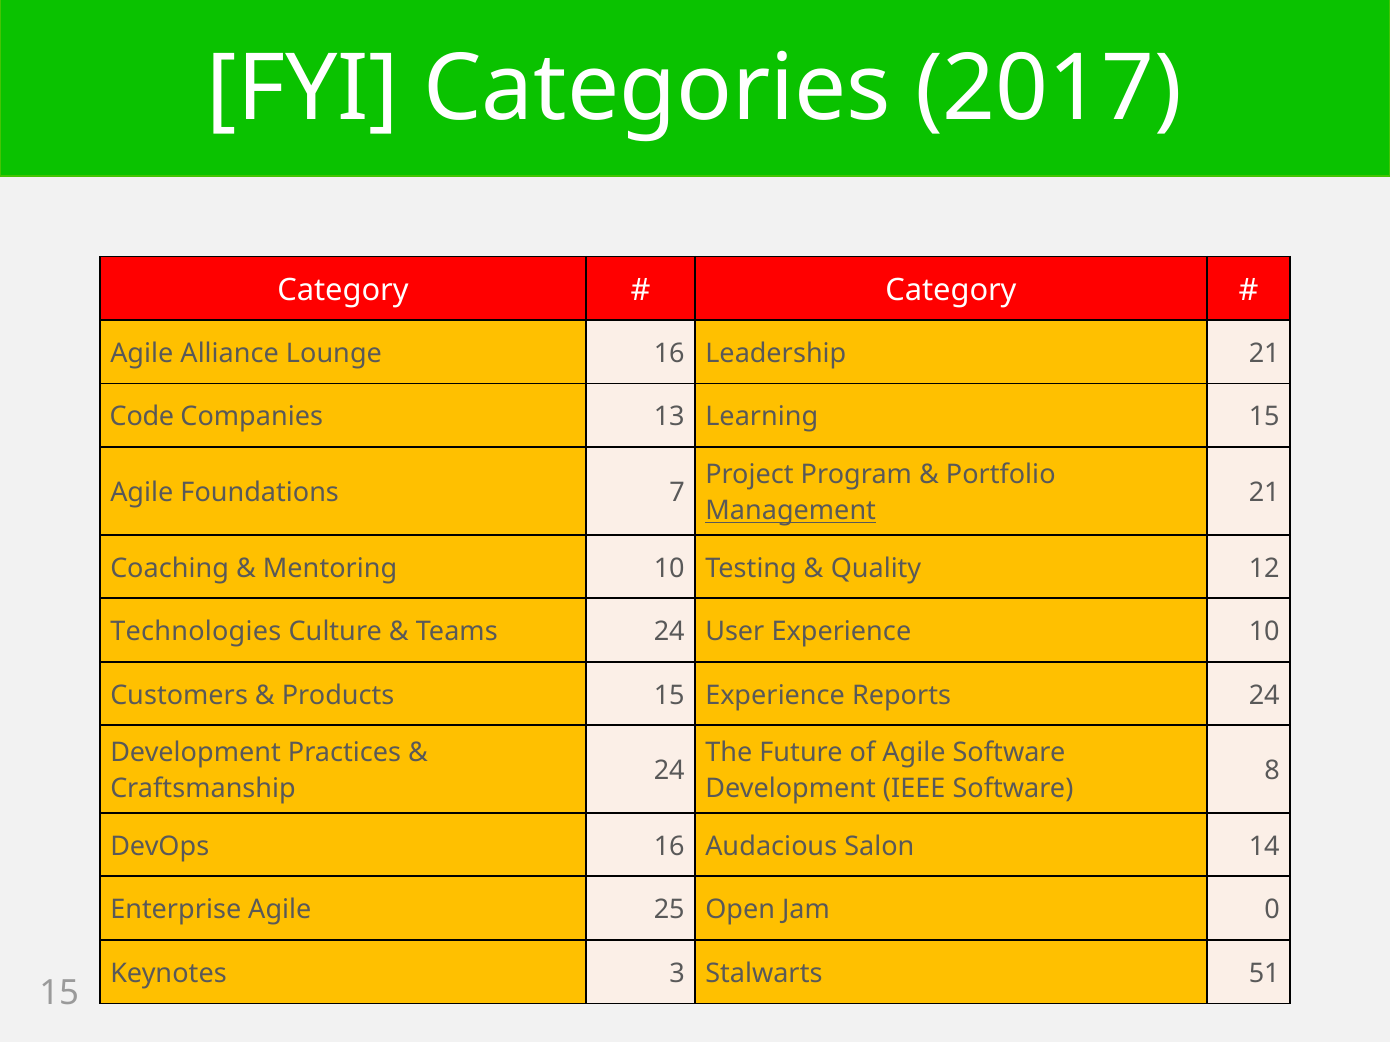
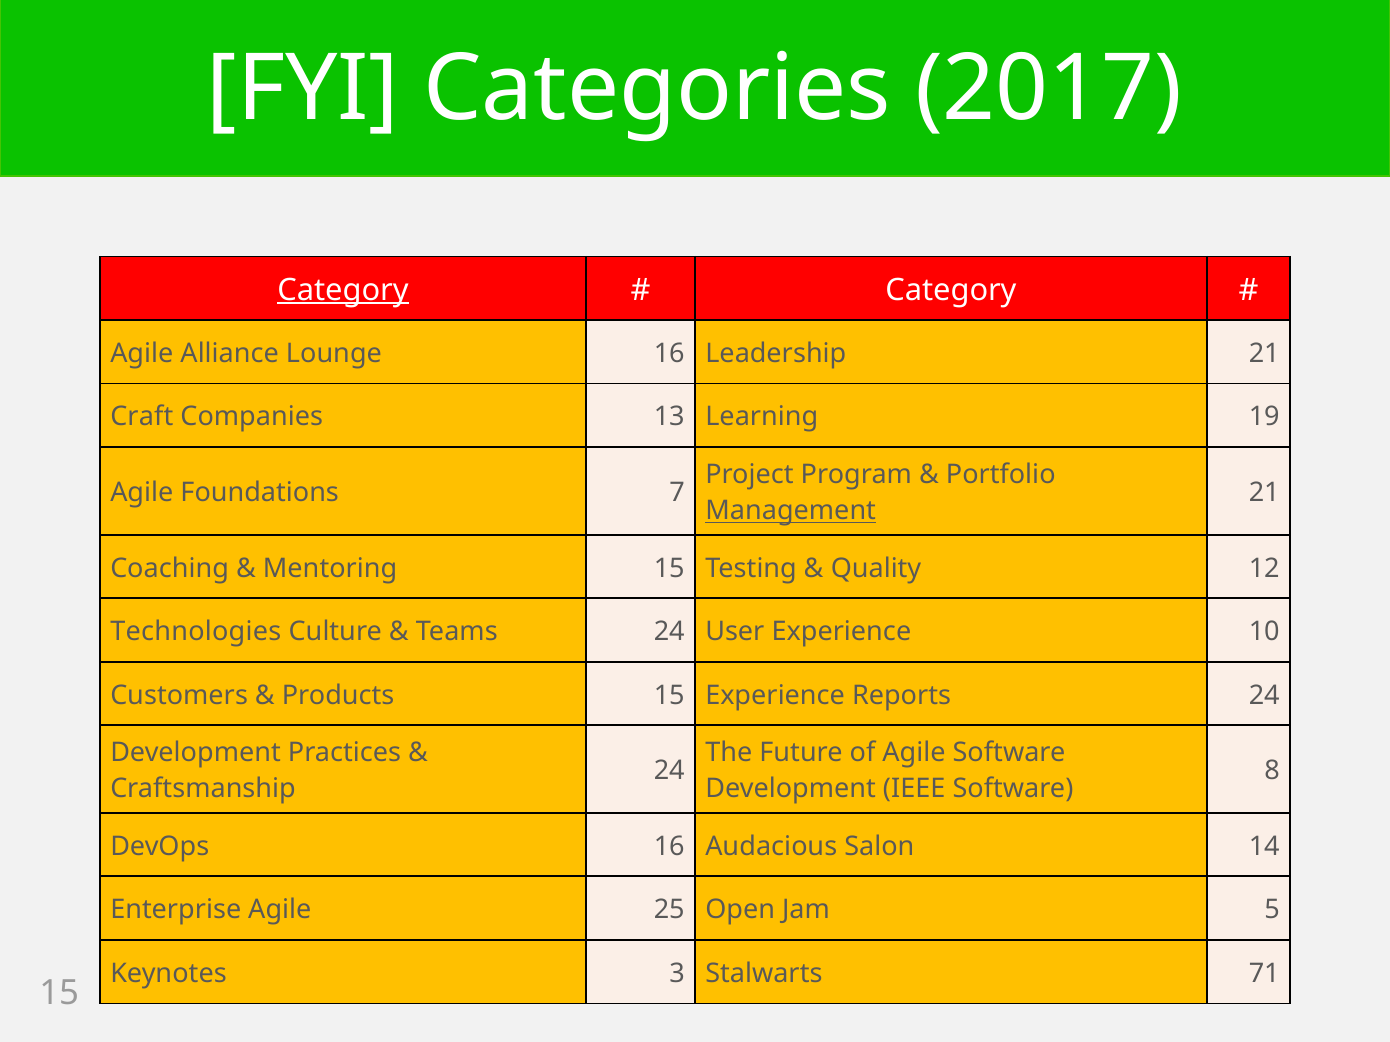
Category underline: none -> present (343, 290)
Code: Code -> Craft (142, 417)
Learning 15: 15 -> 19 (1264, 417)
Mentoring 10: 10 -> 15 (669, 568)
0: 0 -> 5 (1272, 910)
51: 51 -> 71 (1264, 974)
